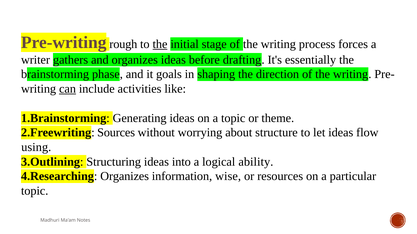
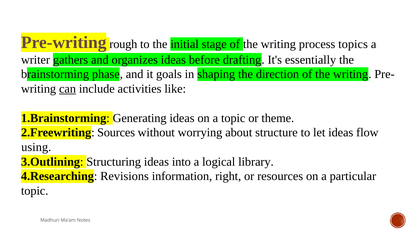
the underline: present -> none (160, 44)
forces: forces -> topics (353, 44)
ability: ability -> library (256, 162)
Organizes: Organizes -> Revisions (125, 177)
wise: wise -> right (228, 177)
